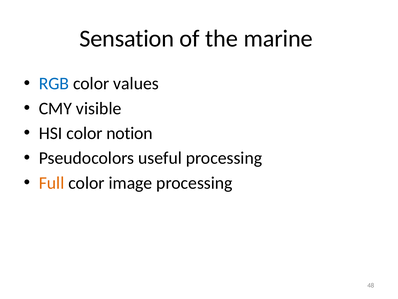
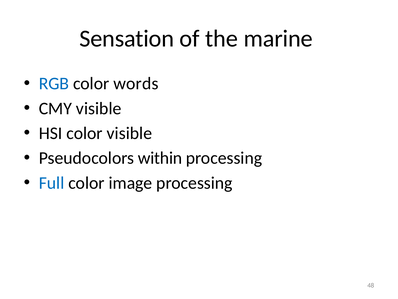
values: values -> words (136, 84)
color notion: notion -> visible (129, 133)
useful: useful -> within (160, 158)
Full colour: orange -> blue (52, 183)
